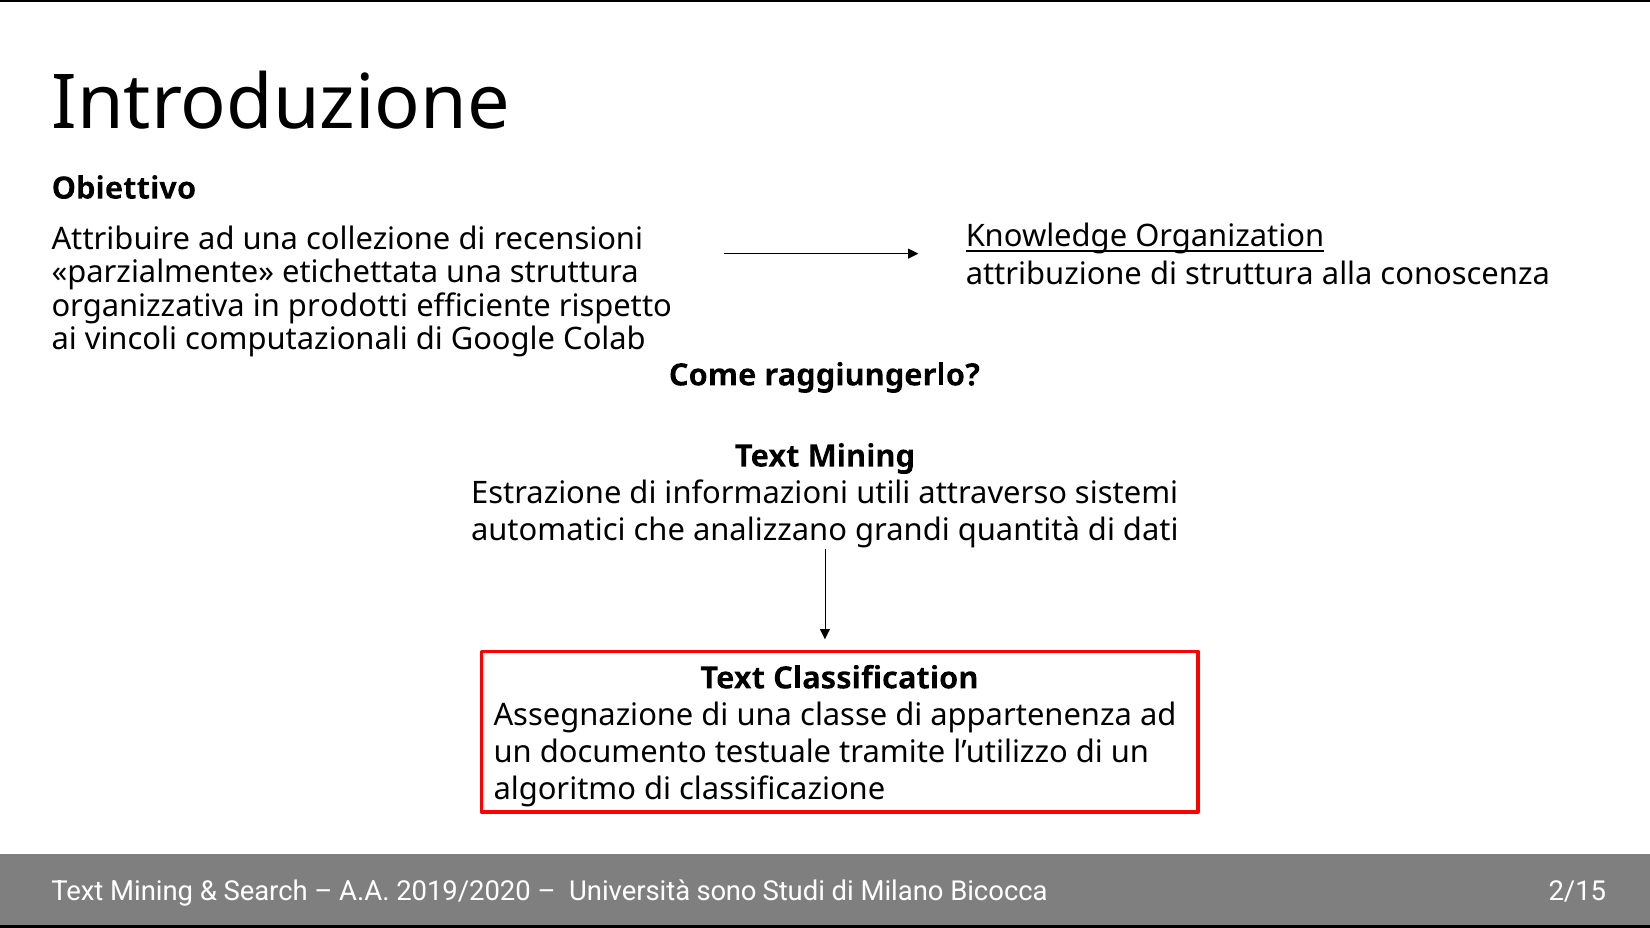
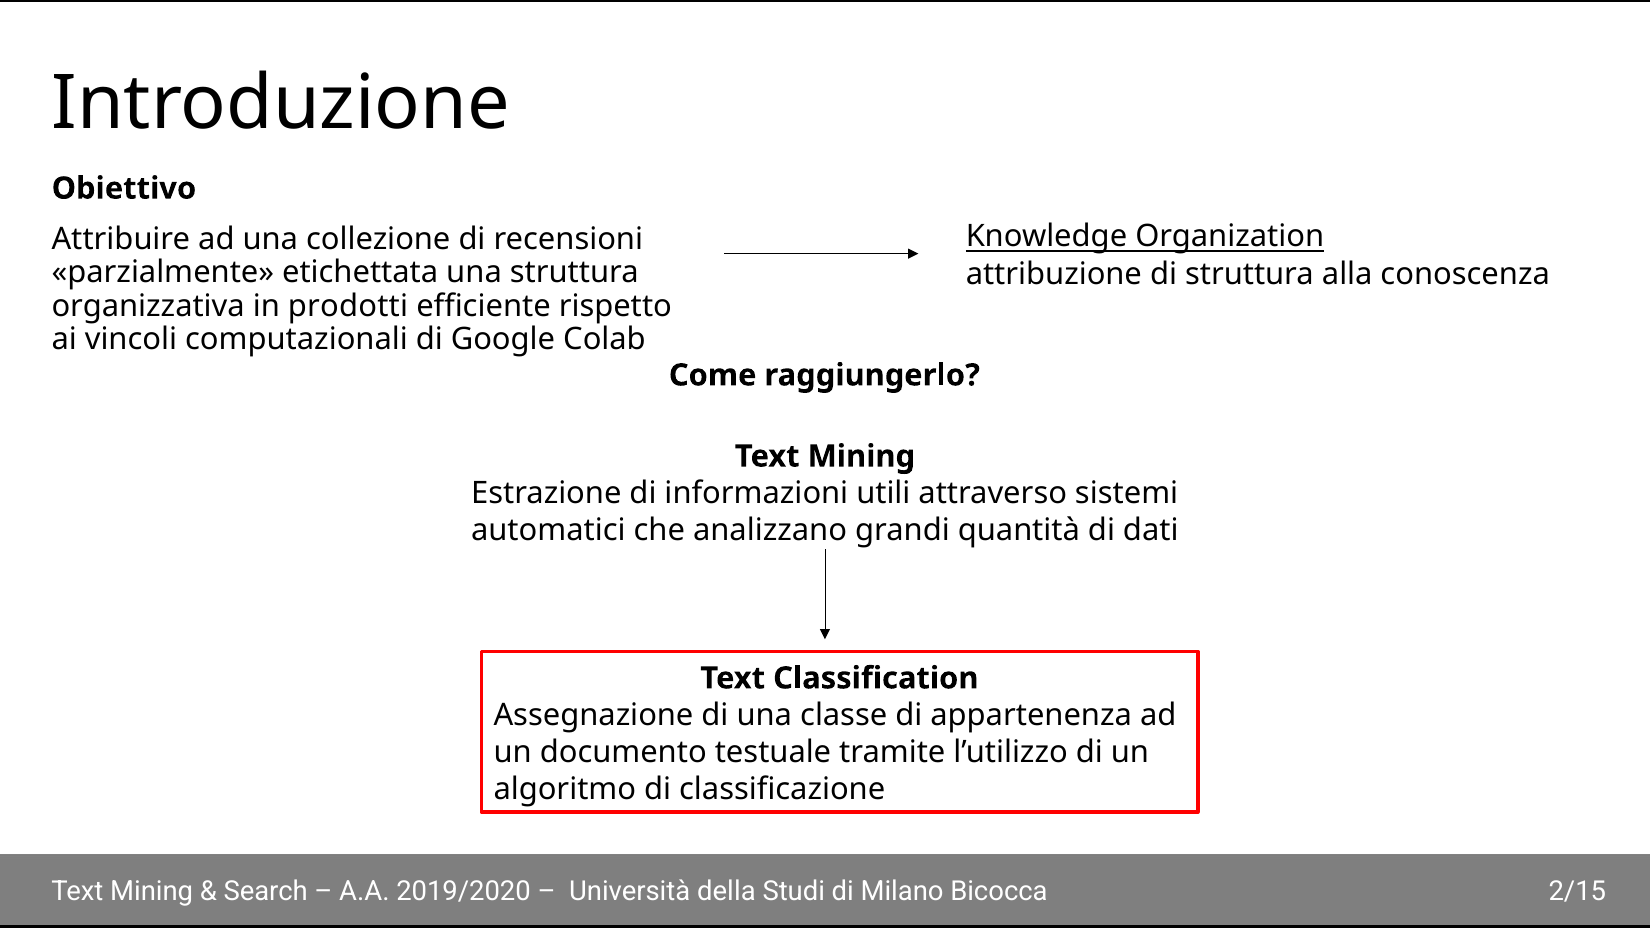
sono: sono -> della (726, 892)
